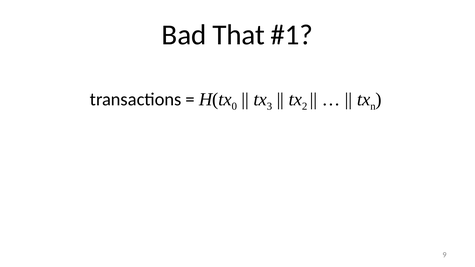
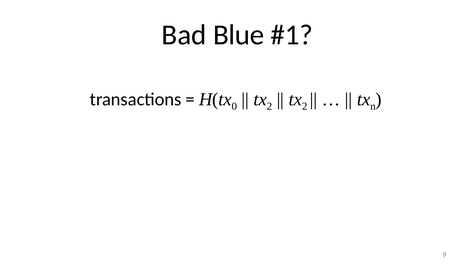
That: That -> Blue (239, 35)
3: 3 -> 2 (269, 107)
